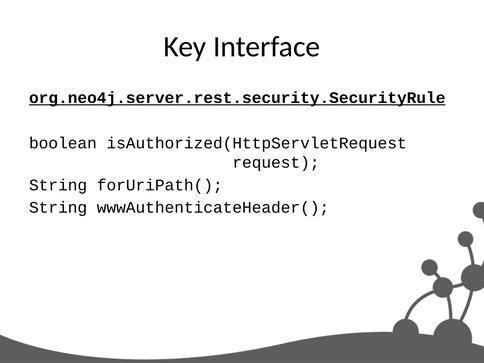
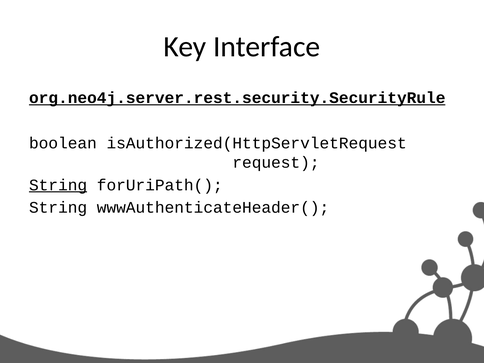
String underline: none -> present (58, 185)
